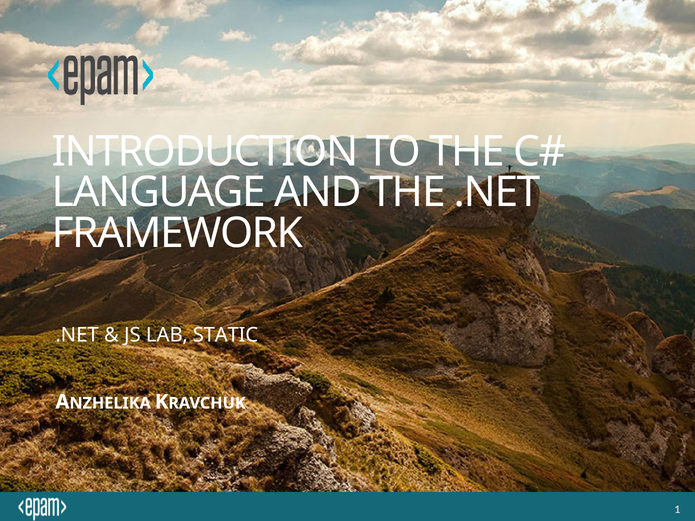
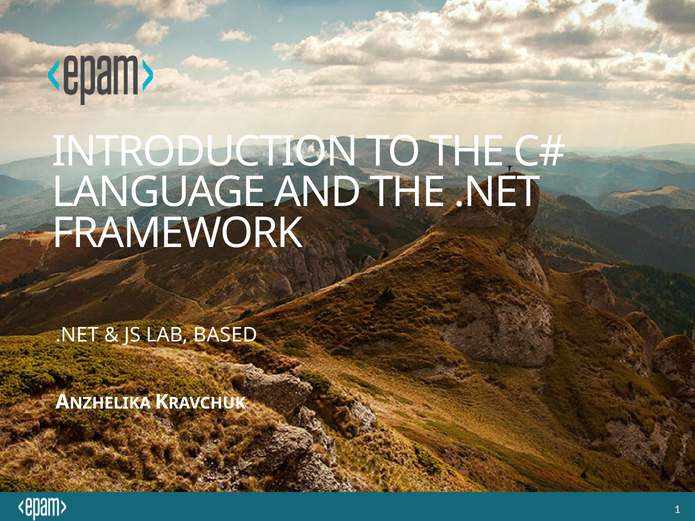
STATIC: STATIC -> BASED (225, 335)
